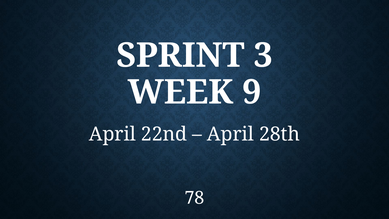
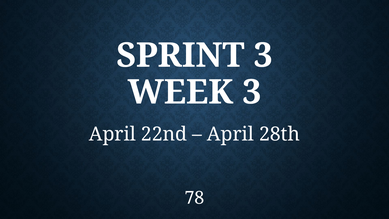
WEEK 9: 9 -> 3 (252, 92)
